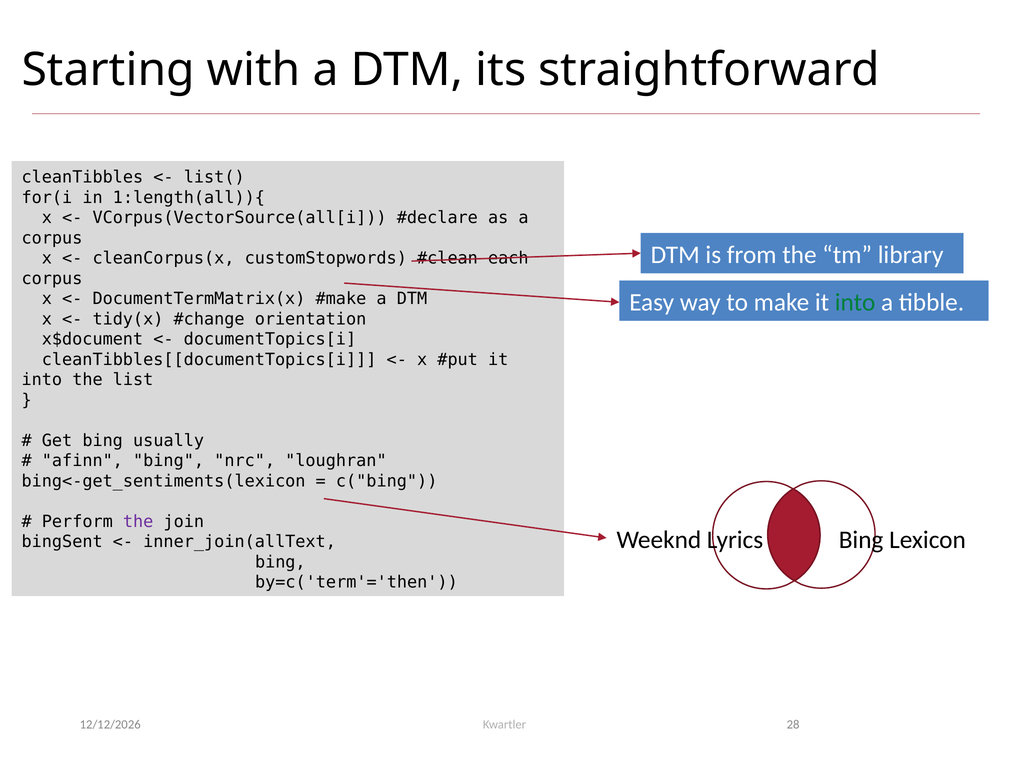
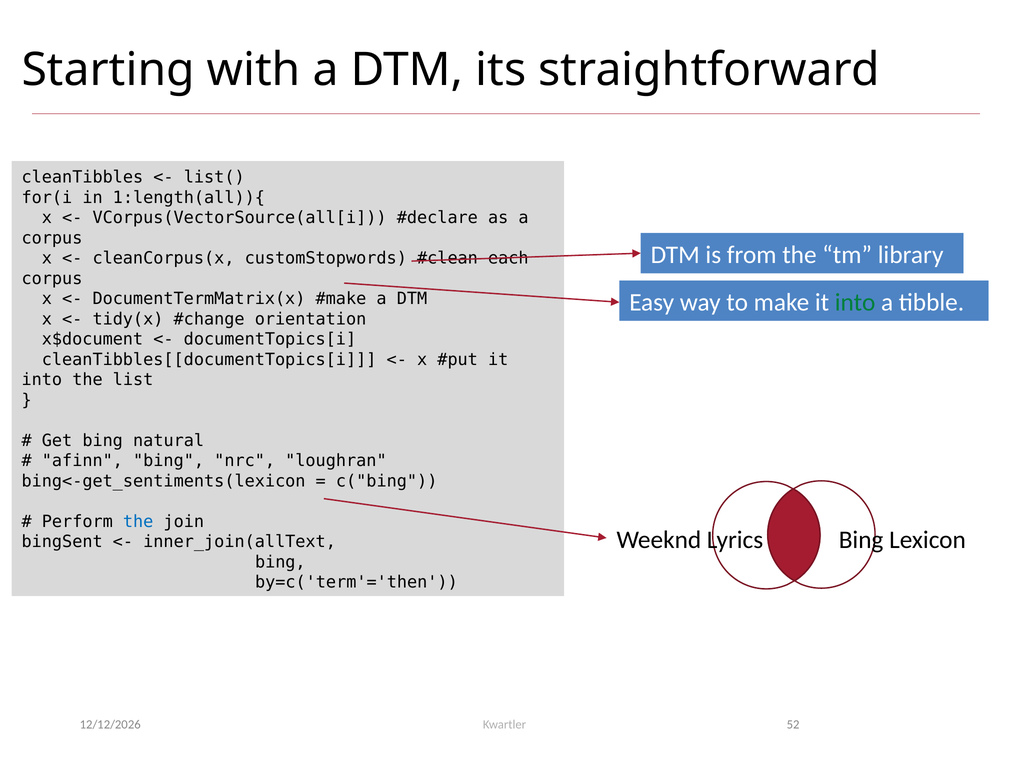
usually: usually -> natural (169, 441)
the colour: purple -> blue (138, 521)
28: 28 -> 52 (793, 724)
